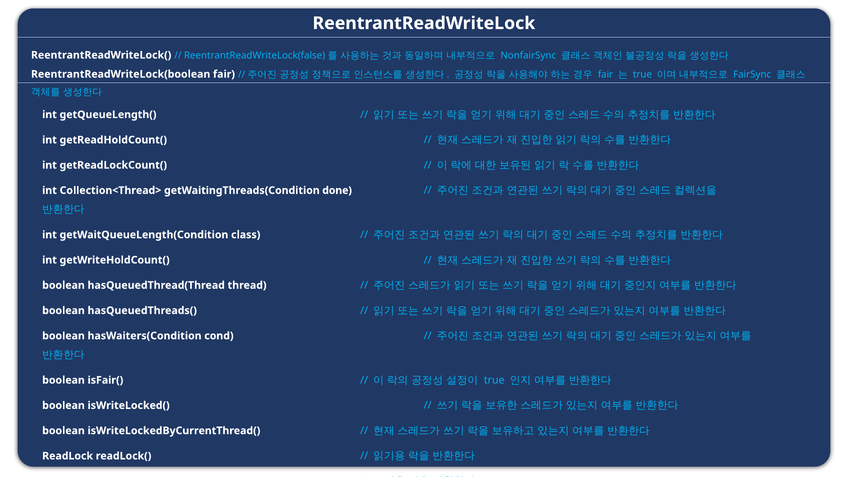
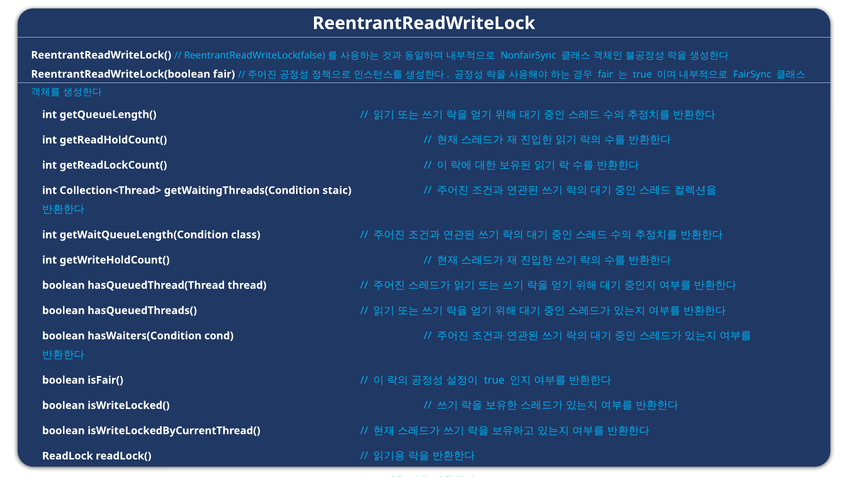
done: done -> staic (337, 190)
